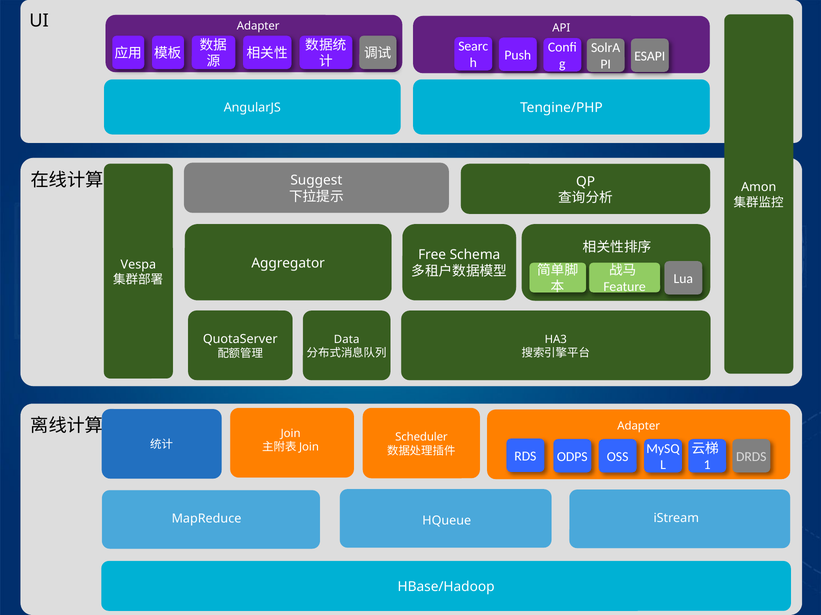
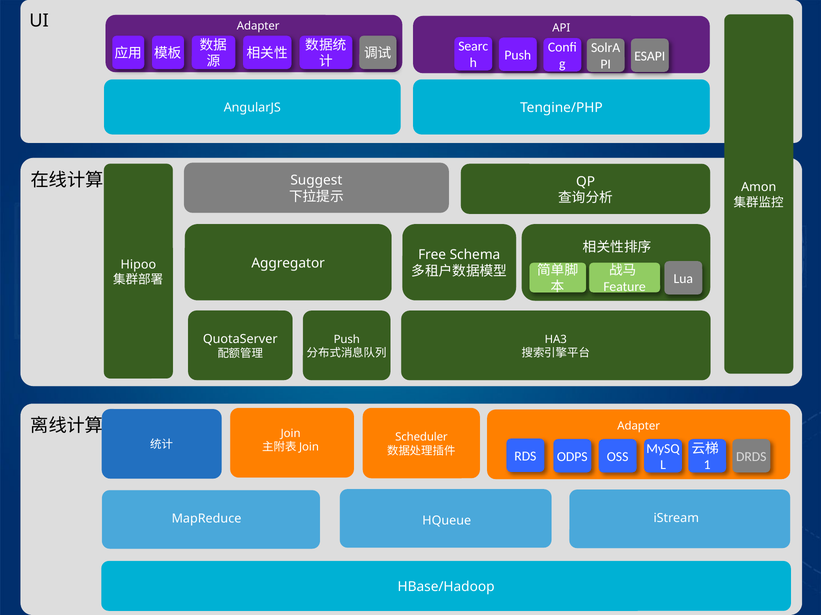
Vespa: Vespa -> Hipoo (138, 265)
Data: Data -> Push (347, 340)
